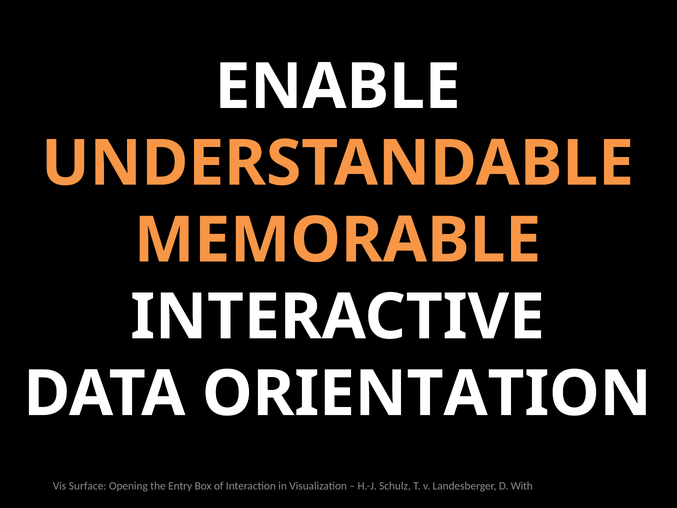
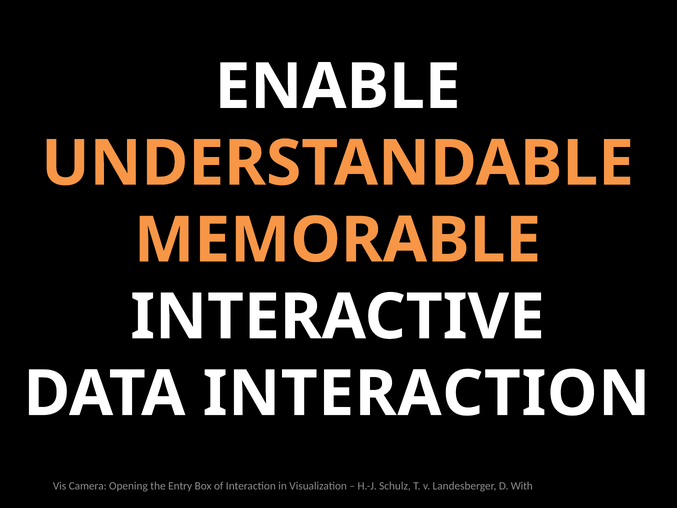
DATA ORIENTATION: ORIENTATION -> INTERACTION (426, 394)
Surface: Surface -> Camera (88, 486)
